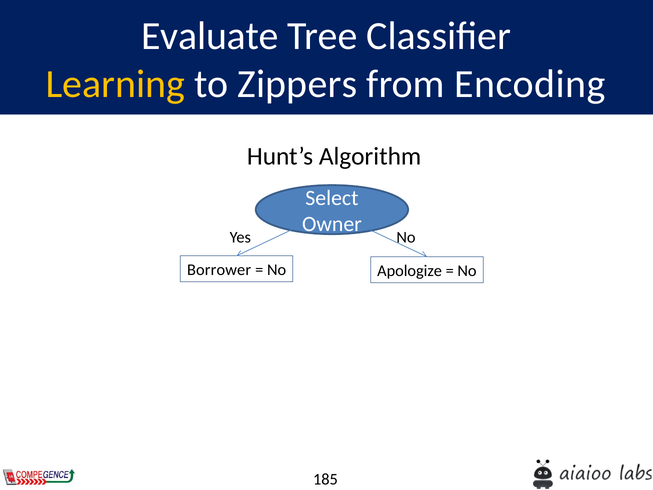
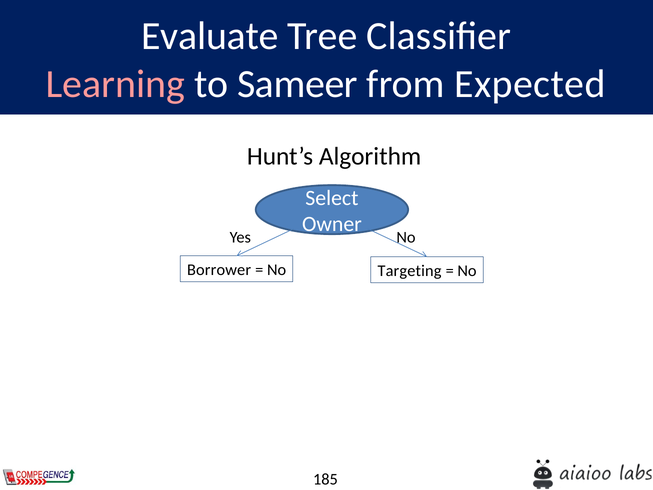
Learning colour: yellow -> pink (115, 84)
Zippers: Zippers -> Sameer (297, 84)
Encoding: Encoding -> Expected (530, 84)
Apologize: Apologize -> Targeting (410, 271)
